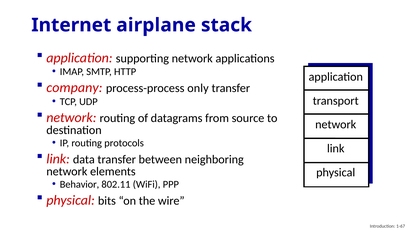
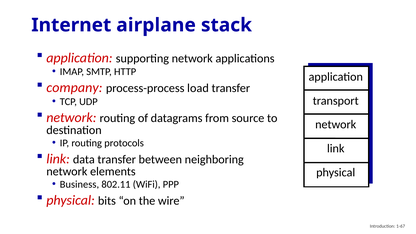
only: only -> load (198, 88)
Behavior: Behavior -> Business (79, 184)
